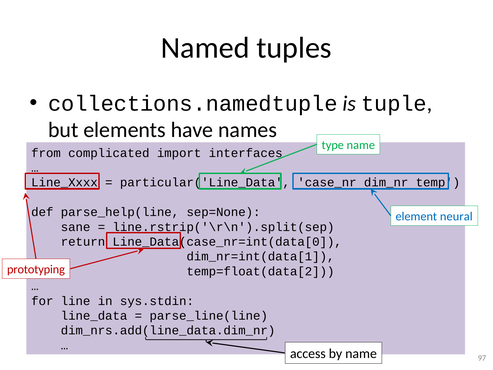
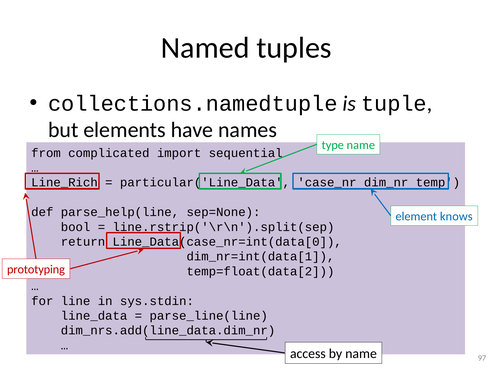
interfaces: interfaces -> sequential (246, 153)
Line_Xxxx: Line_Xxxx -> Line_Rich (64, 182)
neural: neural -> knows (456, 216)
sane: sane -> bool (76, 227)
